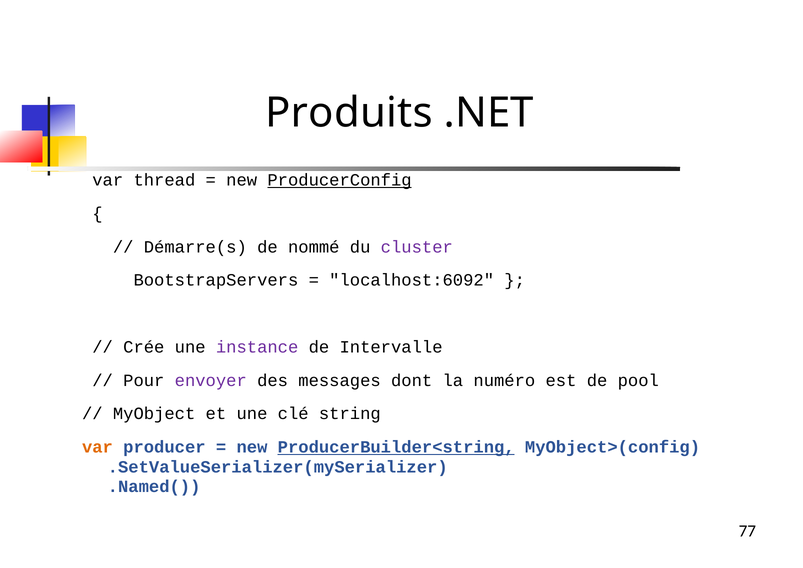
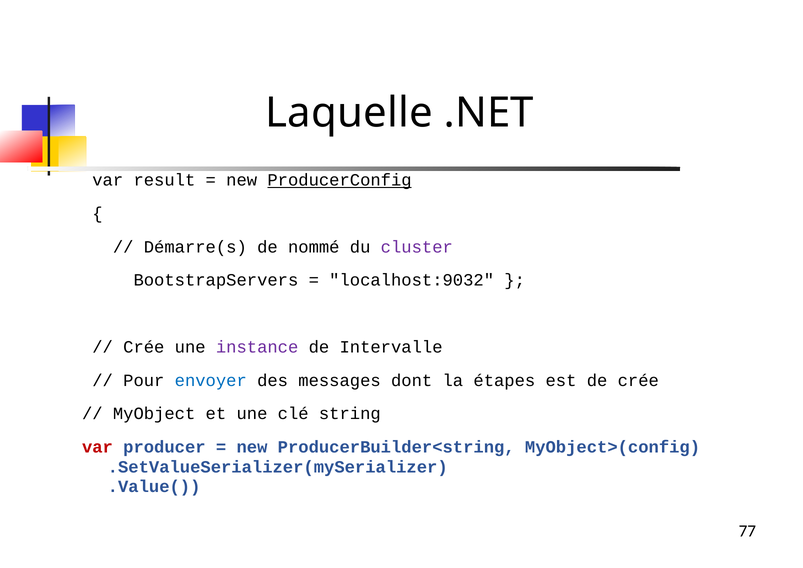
Produits: Produits -> Laquelle (349, 113)
thread: thread -> result (164, 180)
localhost:6092: localhost:6092 -> localhost:9032 (412, 280)
envoyer colour: purple -> blue (211, 380)
numéro: numéro -> étapes (504, 380)
de pool: pool -> crée (638, 380)
var colour: orange -> red (97, 447)
ProducerBuilder<string underline: present -> none (396, 447)
.Named(: .Named( -> .Value( (154, 487)
